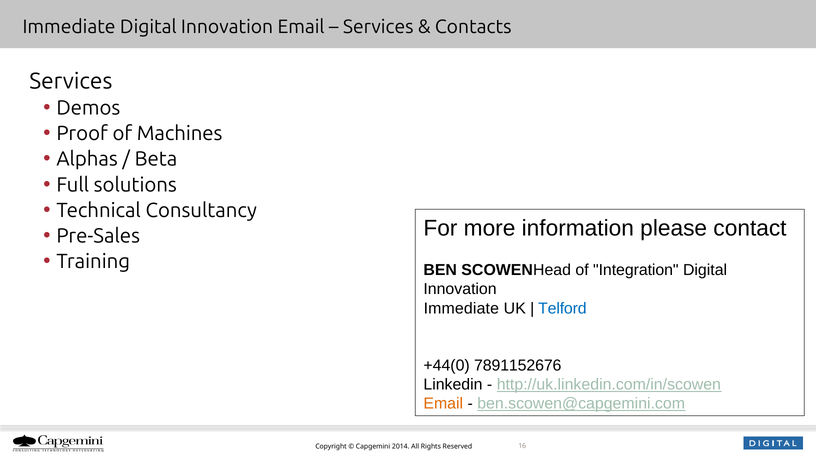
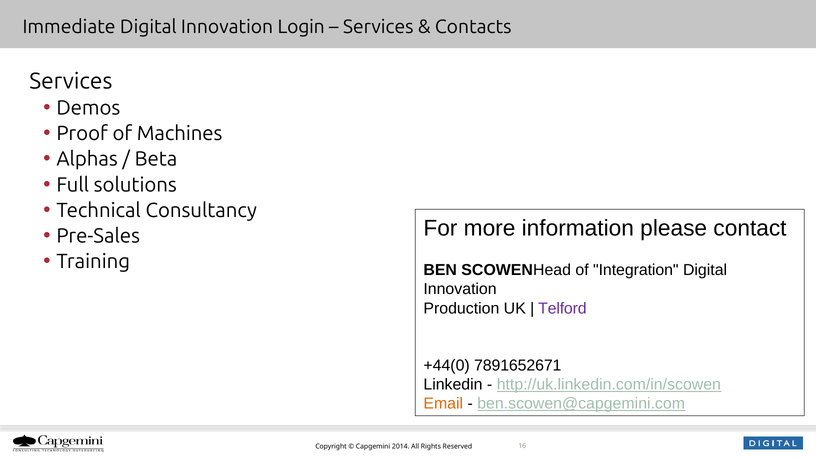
Innovation Email: Email -> Login (301, 27)
Immediate: Immediate -> Production (461, 308)
Telford colour: blue -> purple (562, 308)
7891152676: 7891152676 -> 7891652671 (518, 365)
